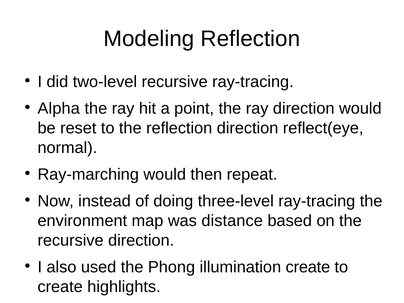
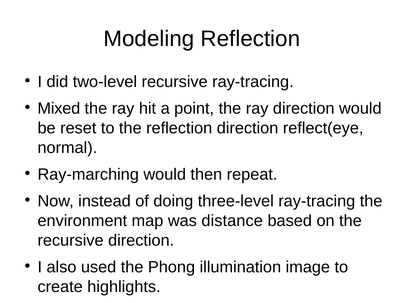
Alpha: Alpha -> Mixed (59, 109)
illumination create: create -> image (308, 267)
